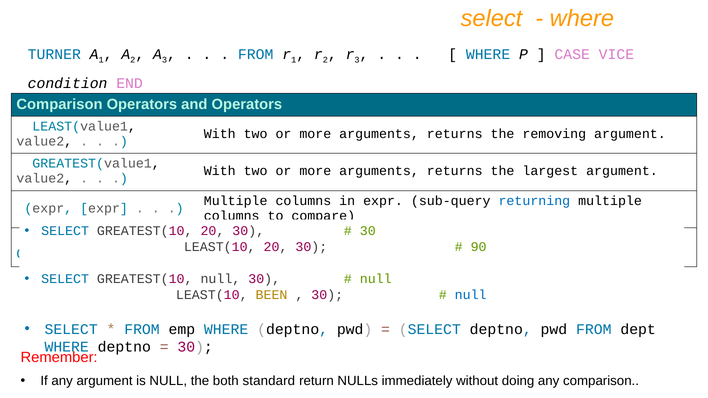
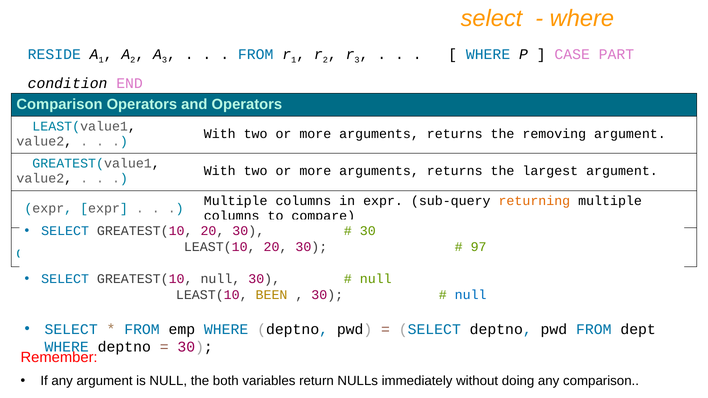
TURNER: TURNER -> RESIDE (54, 54)
VICE: VICE -> PART (616, 54)
returning colour: blue -> orange (534, 201)
90: 90 -> 97 (479, 247)
standard: standard -> variables (269, 381)
